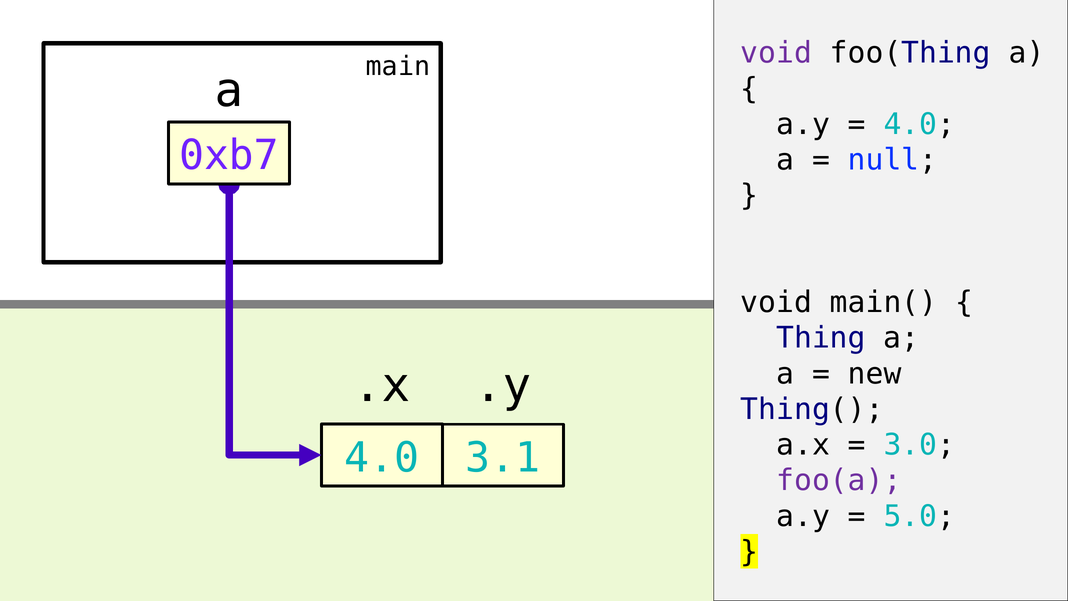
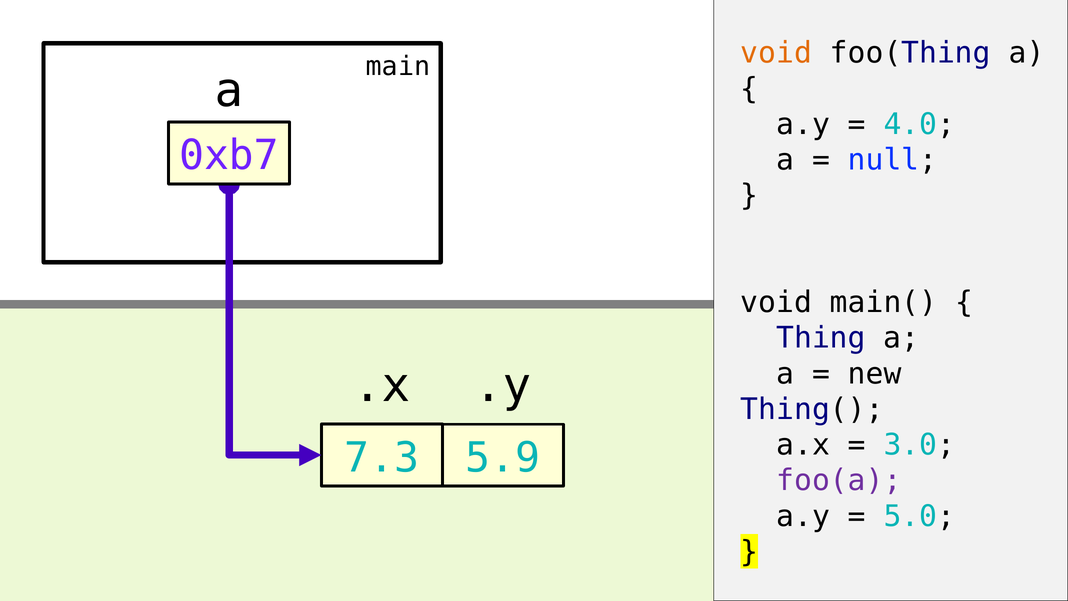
void colour: purple -> orange (776, 53)
4.0: 4.0 -> 7.3 (382, 458)
3.1: 3.1 -> 5.9 (503, 458)
